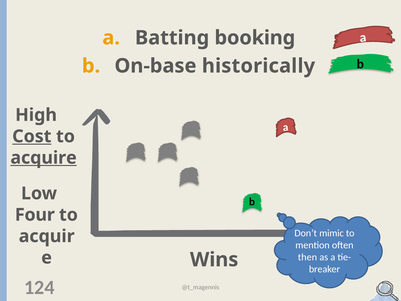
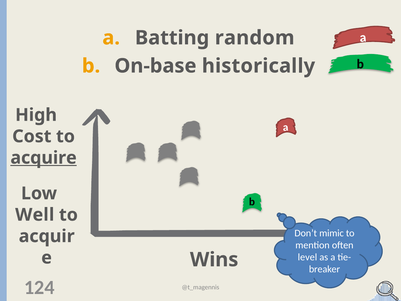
booking: booking -> random (255, 38)
Cost underline: present -> none (32, 136)
Four: Four -> Well (35, 215)
then: then -> level (307, 257)
